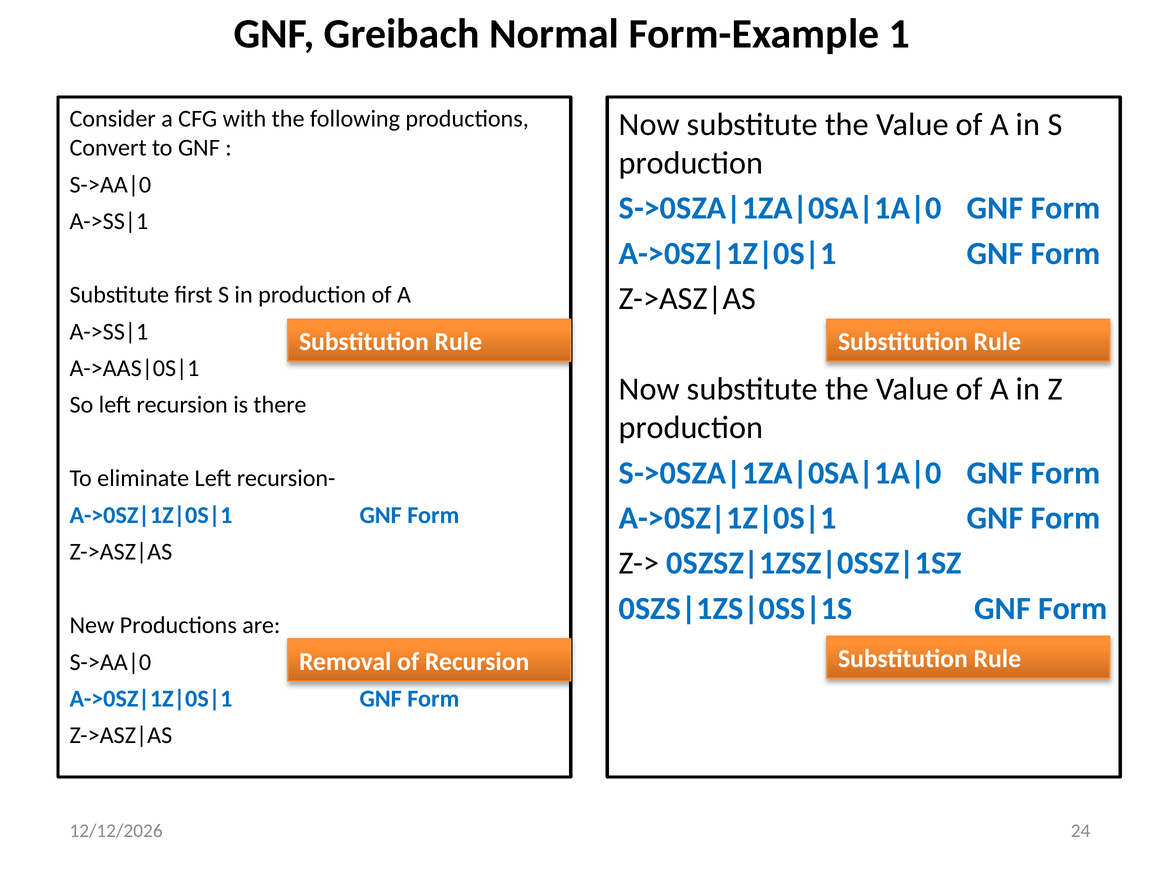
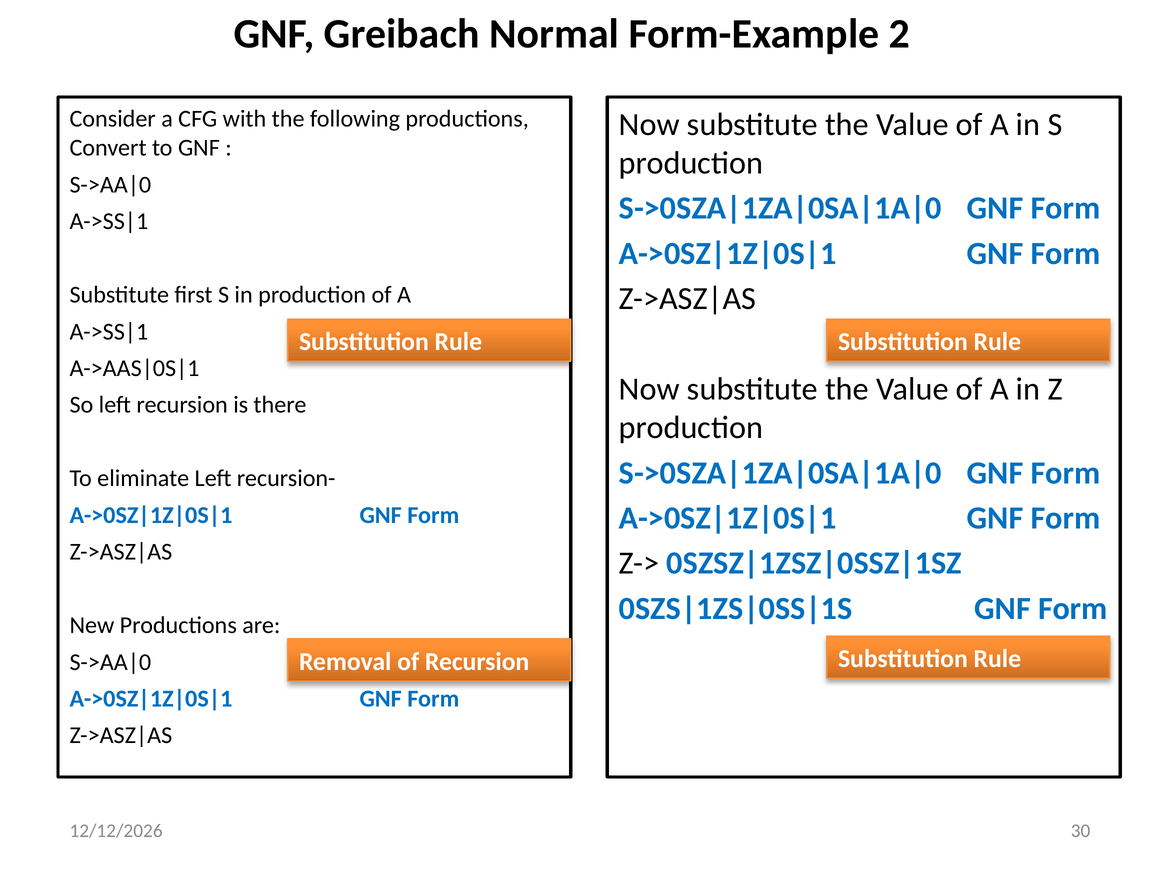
1: 1 -> 2 (899, 34)
24: 24 -> 30 (1081, 831)
